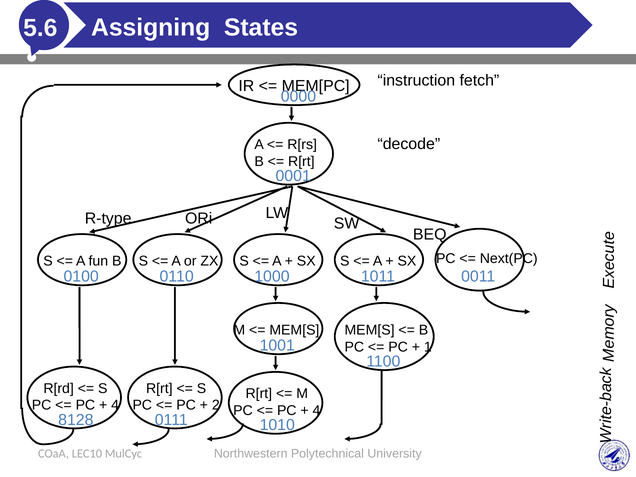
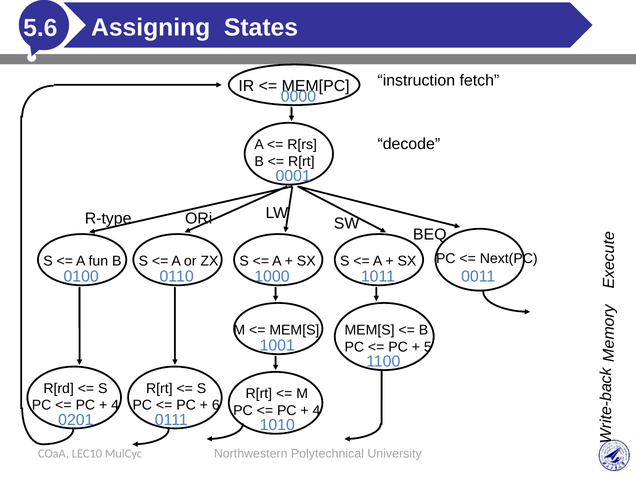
1: 1 -> 5 (428, 347)
2: 2 -> 6 (216, 405)
8128: 8128 -> 0201 (76, 420)
